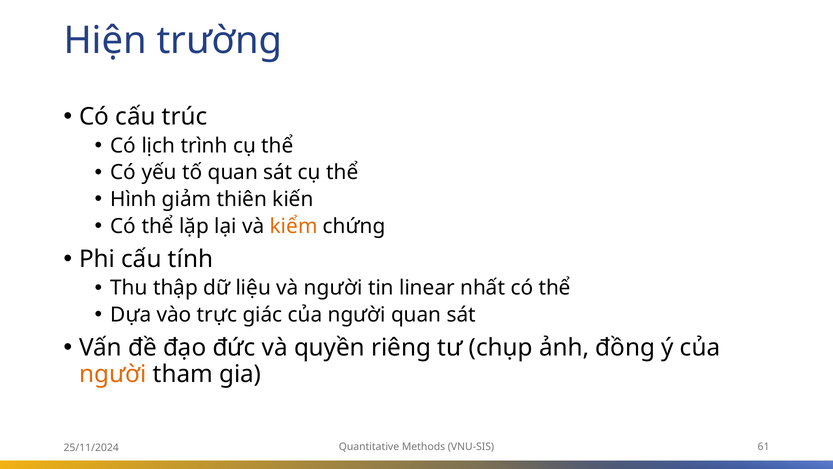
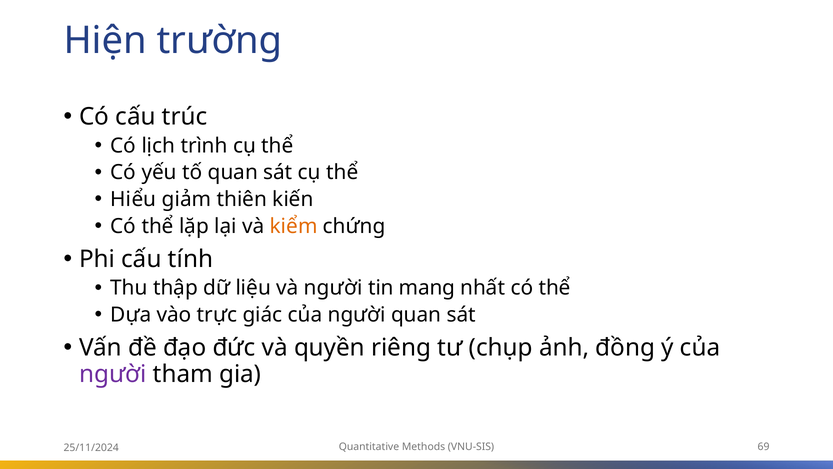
Hình: Hình -> Hiểu (133, 199)
linear: linear -> mang (427, 288)
người colour: orange -> purple (113, 374)
61: 61 -> 69 (764, 447)
